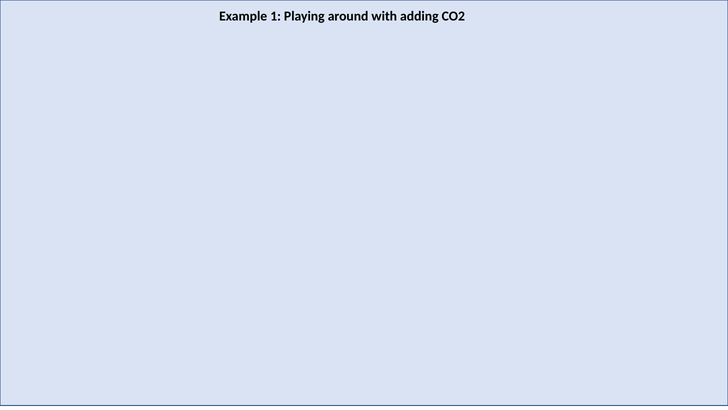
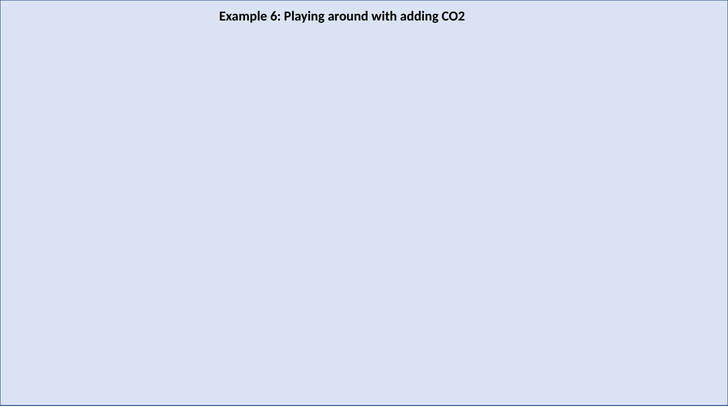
1: 1 -> 6 (276, 16)
